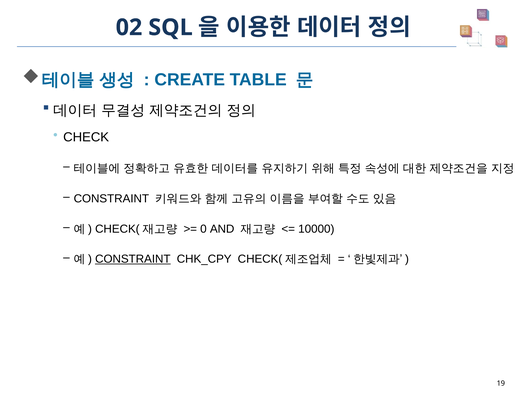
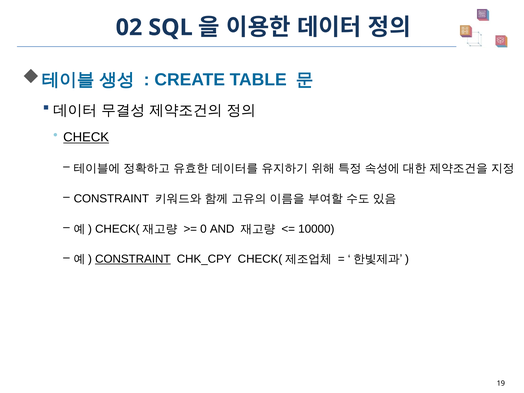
CHECK underline: none -> present (86, 137)
